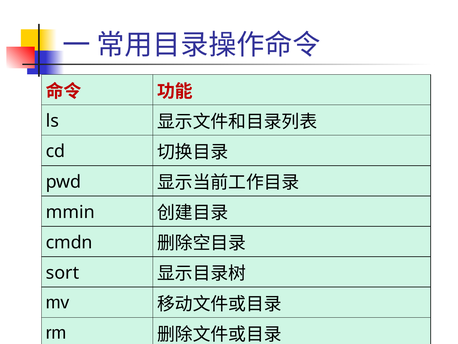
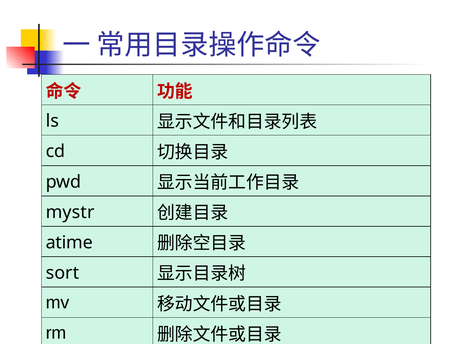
mmin: mmin -> mystr (70, 212)
cmdn: cmdn -> atime (69, 242)
